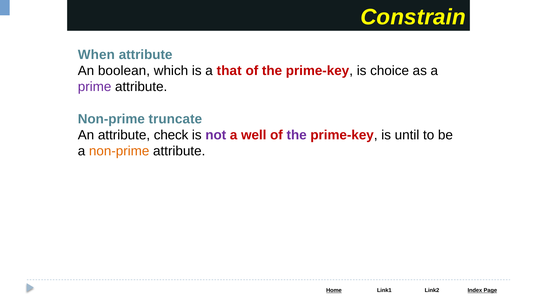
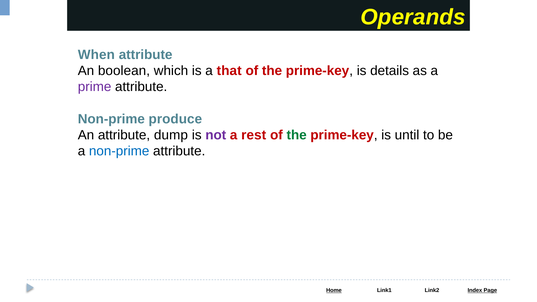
Constrain: Constrain -> Operands (413, 17)
choice: choice -> details (390, 71)
truncate: truncate -> produce (175, 119)
check: check -> dump (171, 135)
well: well -> rest (254, 135)
the colour: purple -> green (297, 135)
non-prime colour: orange -> blue (119, 151)
